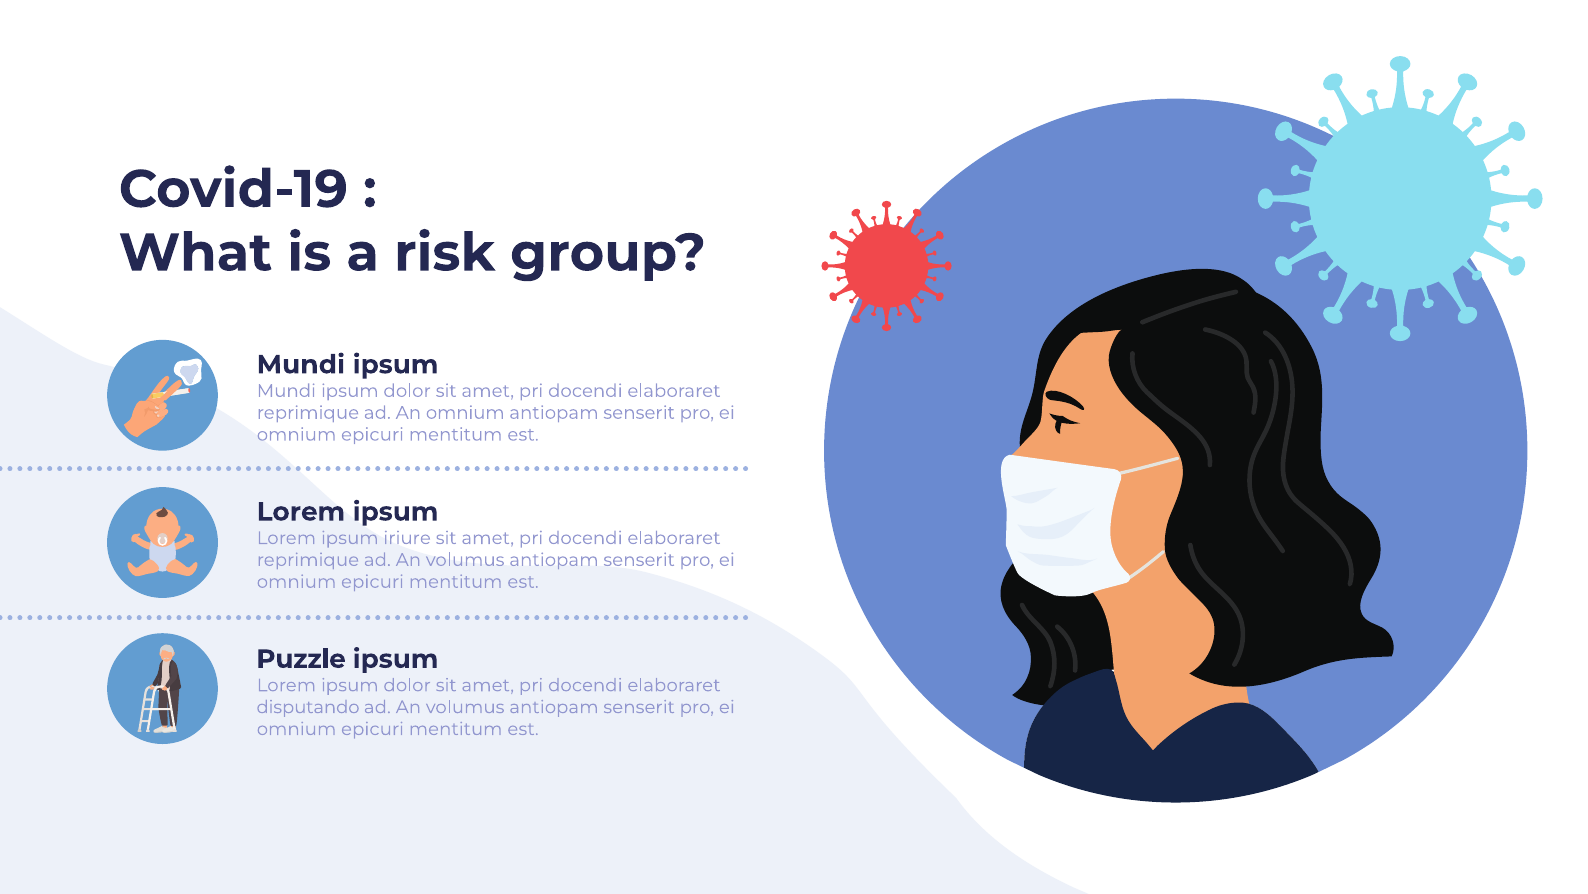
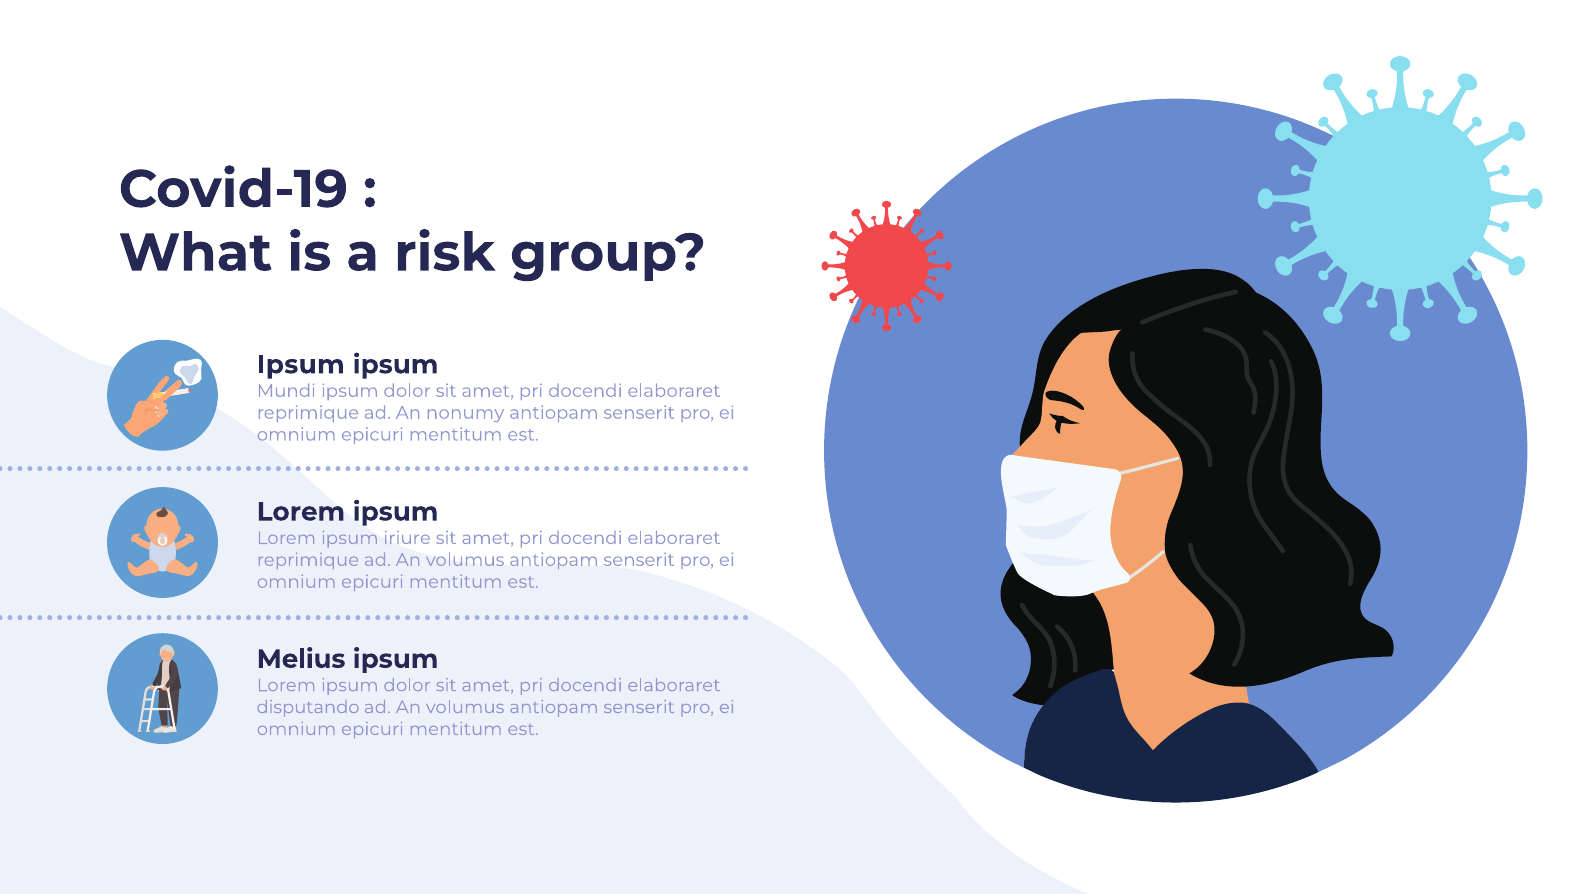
Mundi: Mundi -> Ipsum (301, 364)
An omnium: omnium -> nonumy (465, 412)
Puzzle: Puzzle -> Melius (301, 659)
